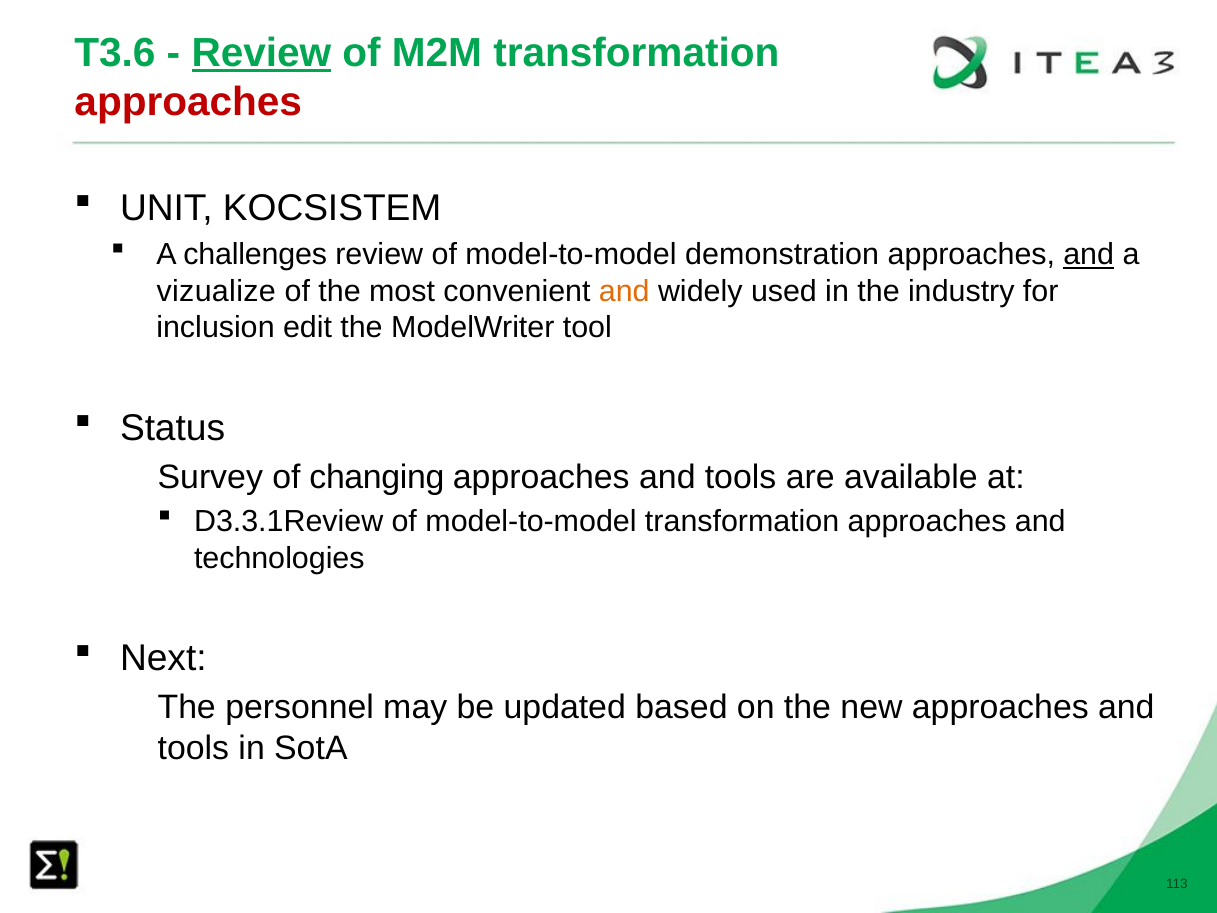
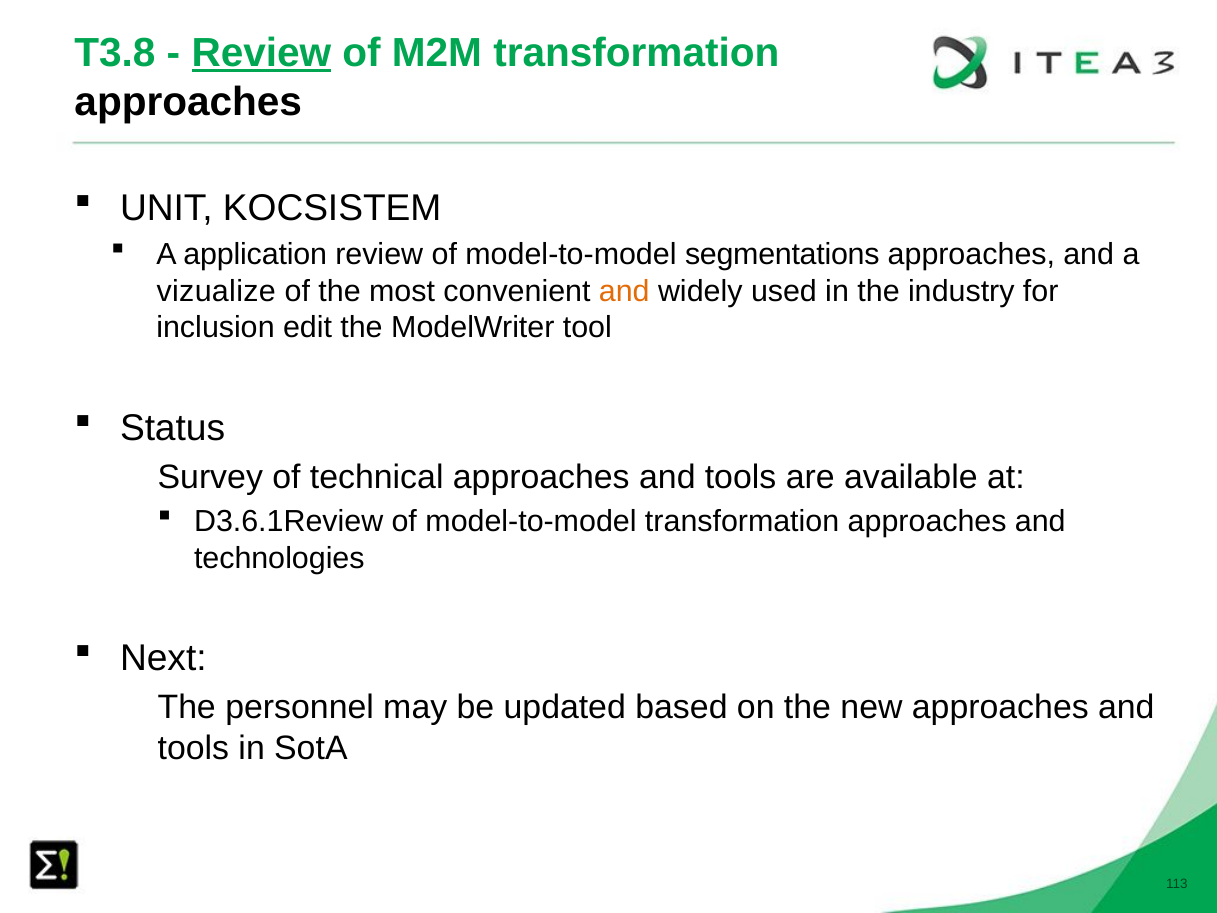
T3.6: T3.6 -> T3.8 (115, 53)
approaches colour: red -> black (188, 102)
challenges: challenges -> application (255, 254)
demonstration: demonstration -> segmentations (782, 254)
and underline: present -> none (1089, 254)
changing: changing -> technical (377, 477)
D3.3.1Review: D3.3.1Review -> D3.6.1Review (289, 521)
